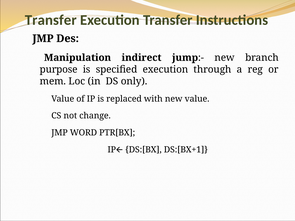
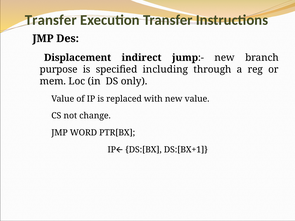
Manipulation: Manipulation -> Displacement (78, 58)
specified execution: execution -> including (165, 69)
